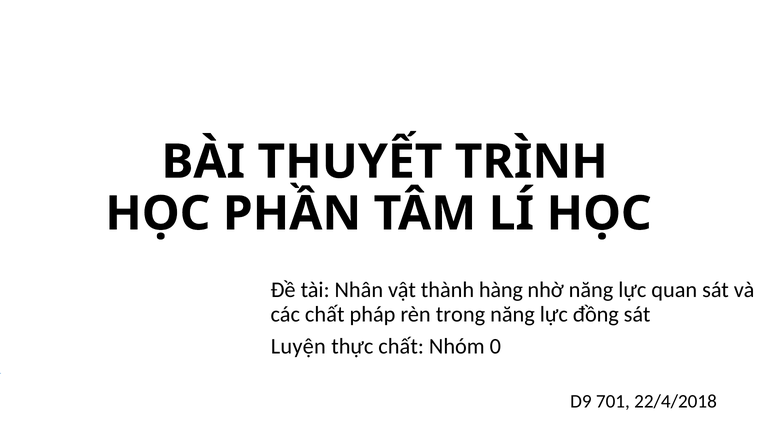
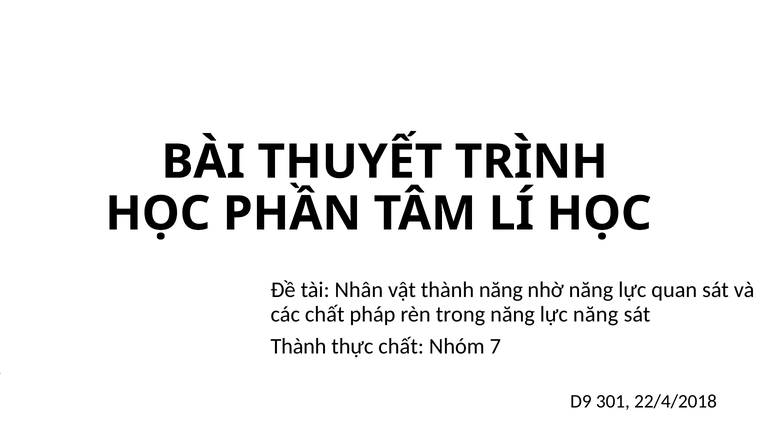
thành hàng: hàng -> năng (501, 290)
lực đồng: đồng -> năng (596, 314)
Luyện: Luyện -> Thành (299, 346)
0: 0 -> 7 (495, 346)
701: 701 -> 301 (613, 401)
